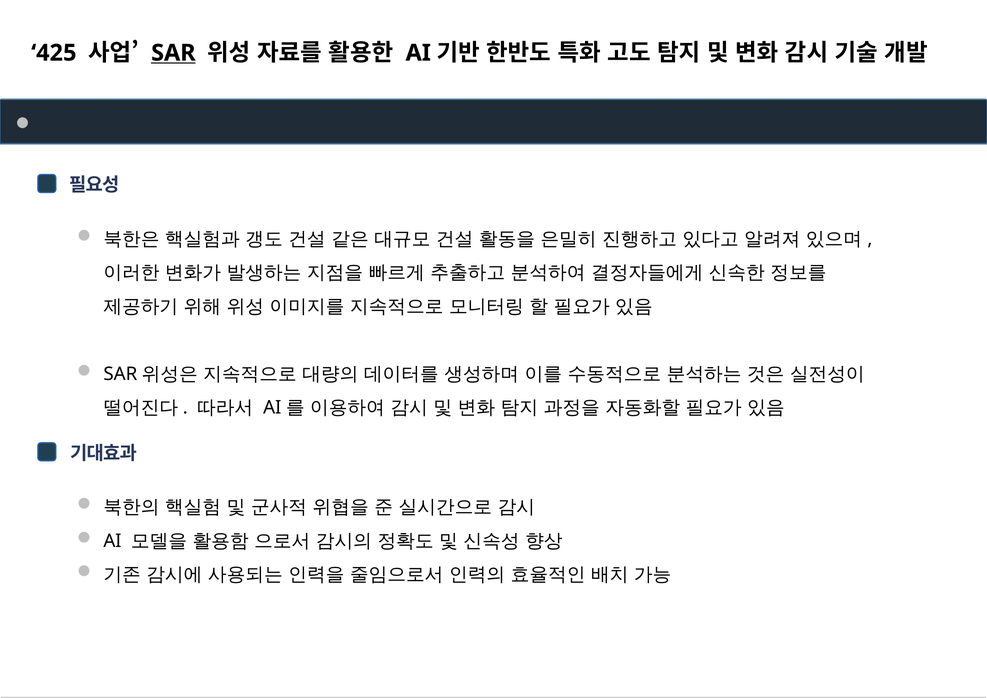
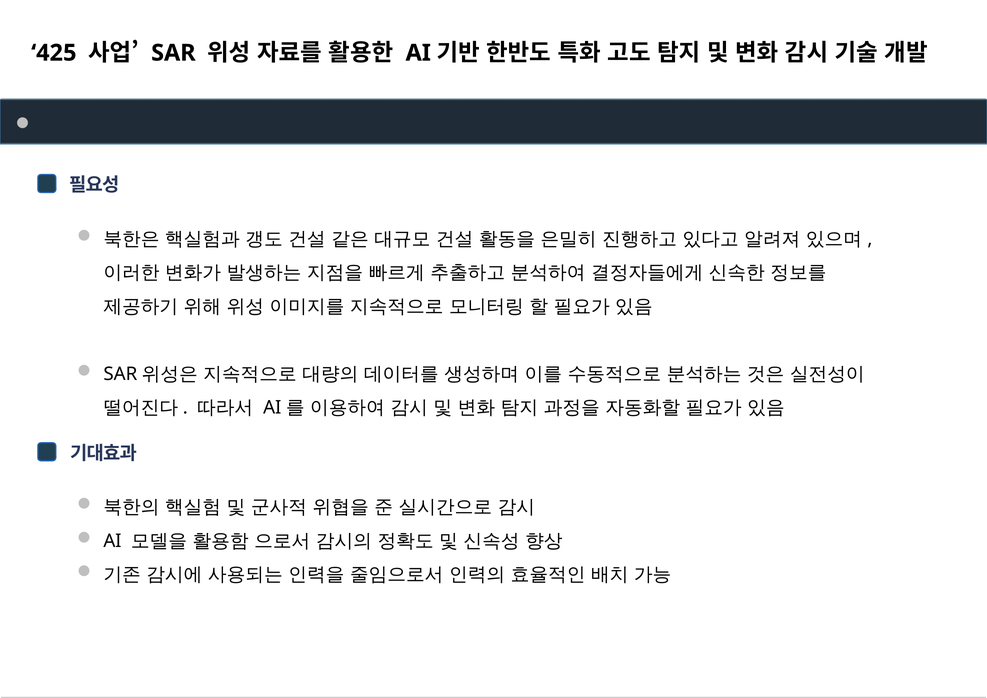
SAR underline: present -> none (173, 53)
